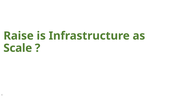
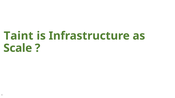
Raise: Raise -> Taint (19, 36)
